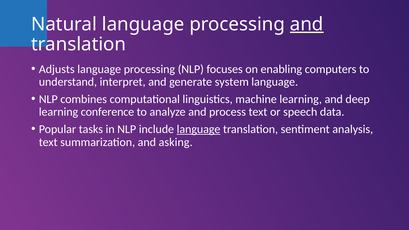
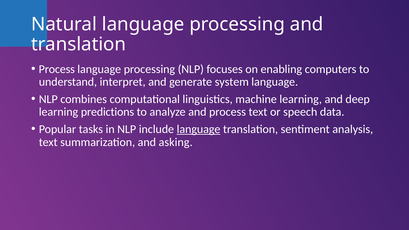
and underline: present -> none (307, 24)
Adjusts: Adjusts -> Process (57, 69)
conference: conference -> predictions (107, 112)
